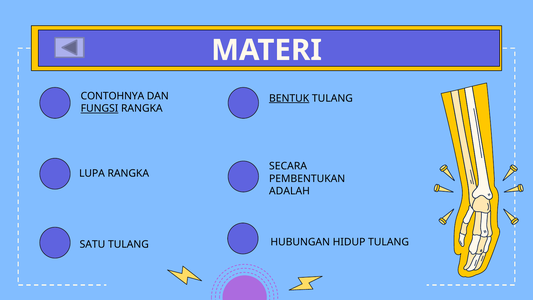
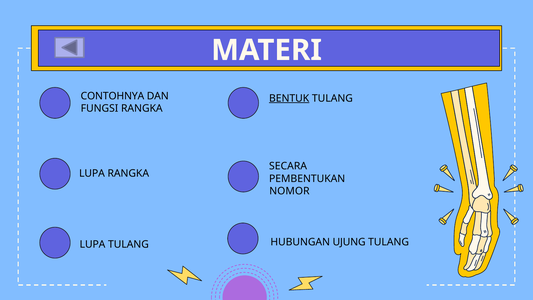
FUNGSI underline: present -> none (100, 108)
ADALAH: ADALAH -> NOMOR (289, 191)
HIDUP: HIDUP -> UJUNG (349, 242)
SATU: SATU -> LUPA (92, 244)
